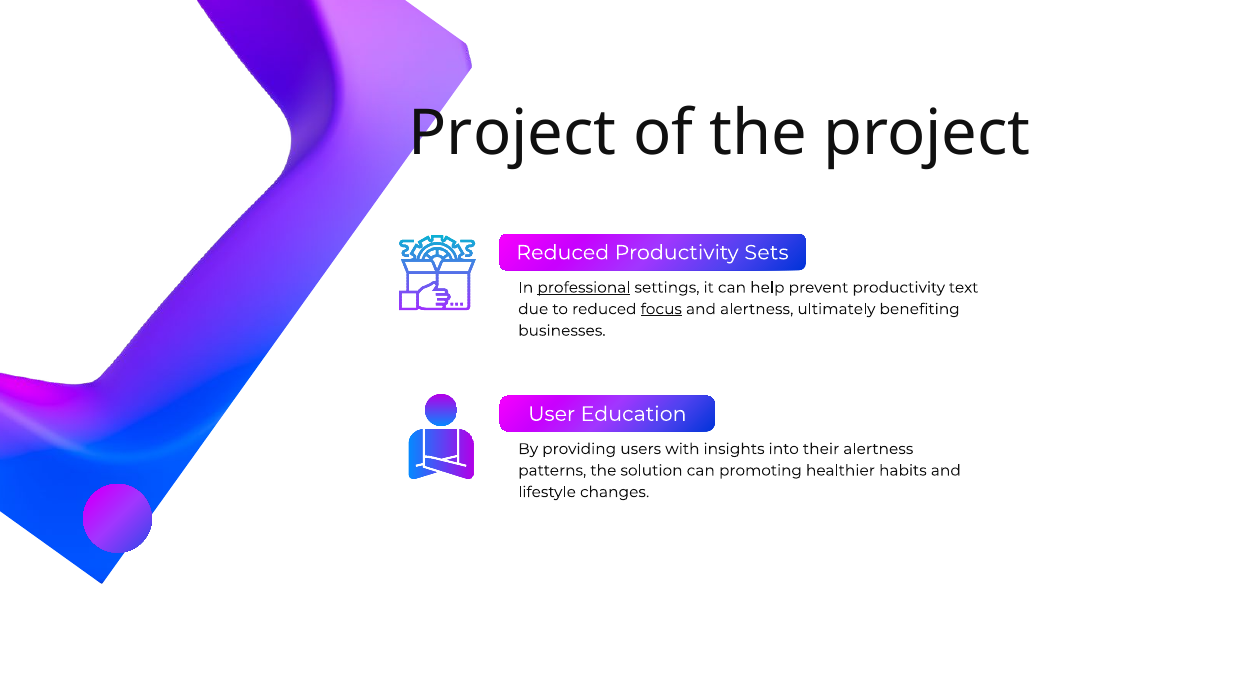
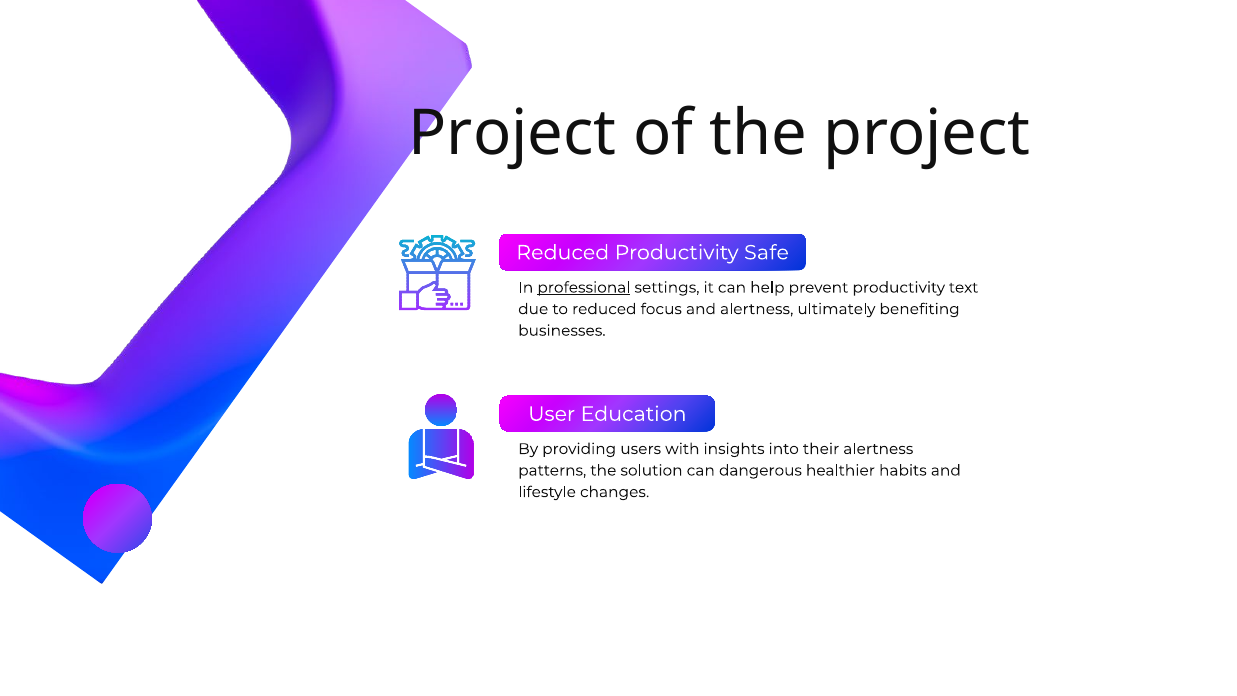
Sets: Sets -> Safe (766, 253)
focus underline: present -> none (661, 309)
promoting: promoting -> dangerous (760, 470)
